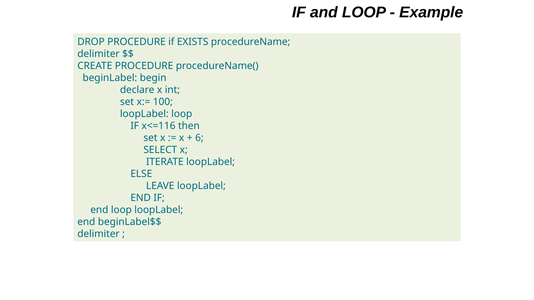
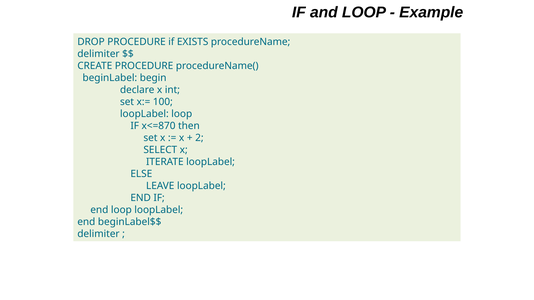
x<=116: x<=116 -> x<=870 (159, 126)
6: 6 -> 2 (199, 138)
